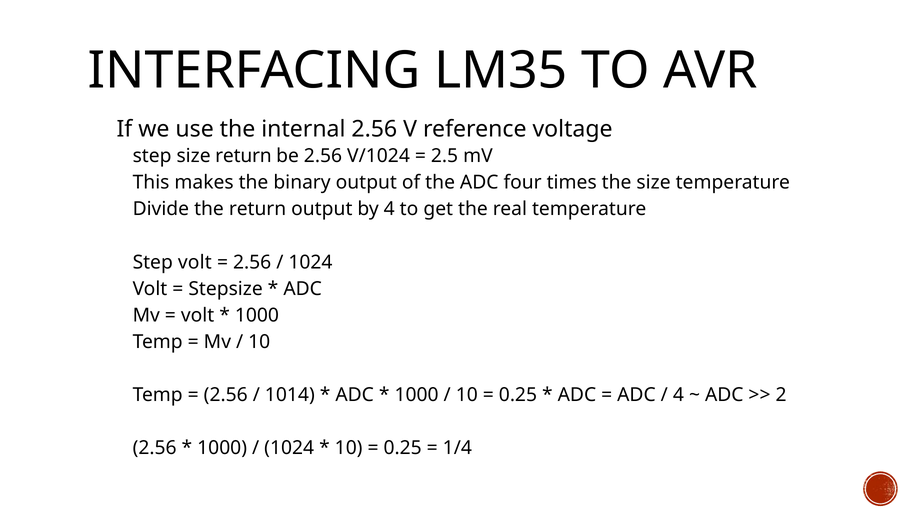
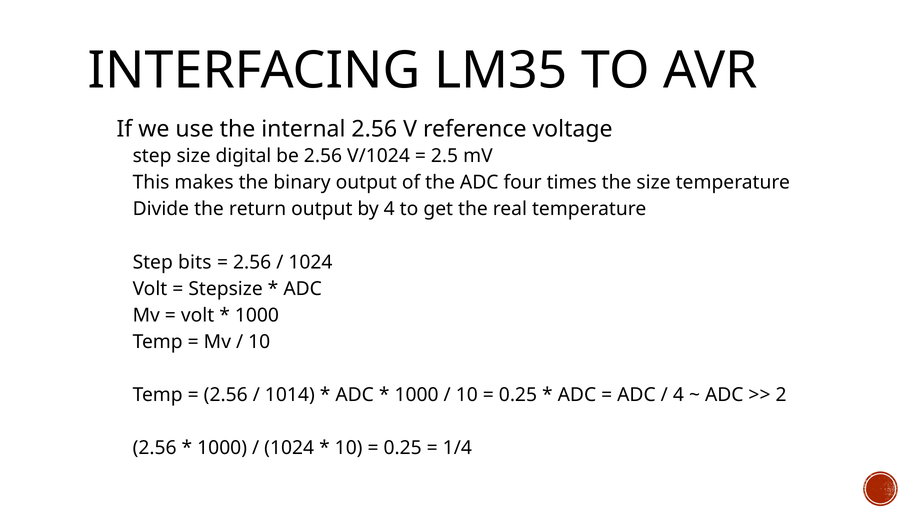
size return: return -> digital (243, 156)
volt: volt -> bits (195, 262)
